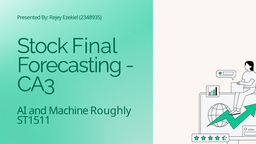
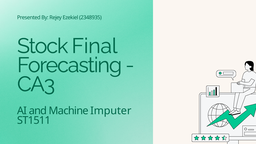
Roughly: Roughly -> Imputer (111, 111)
